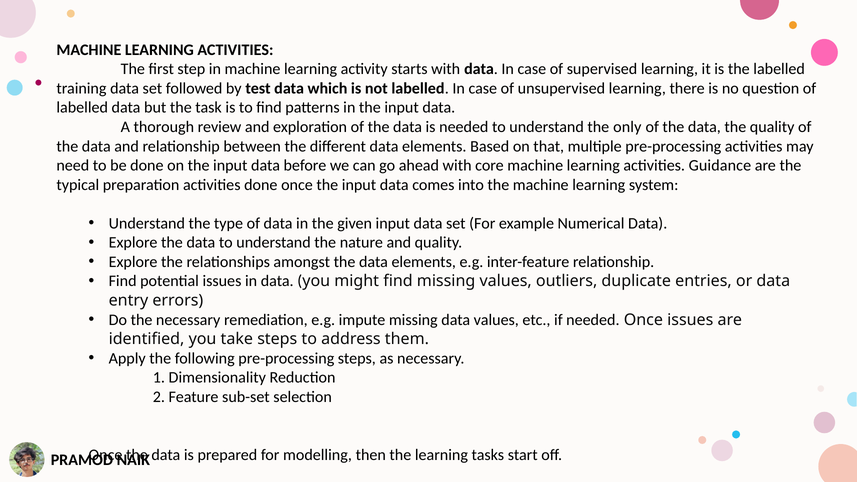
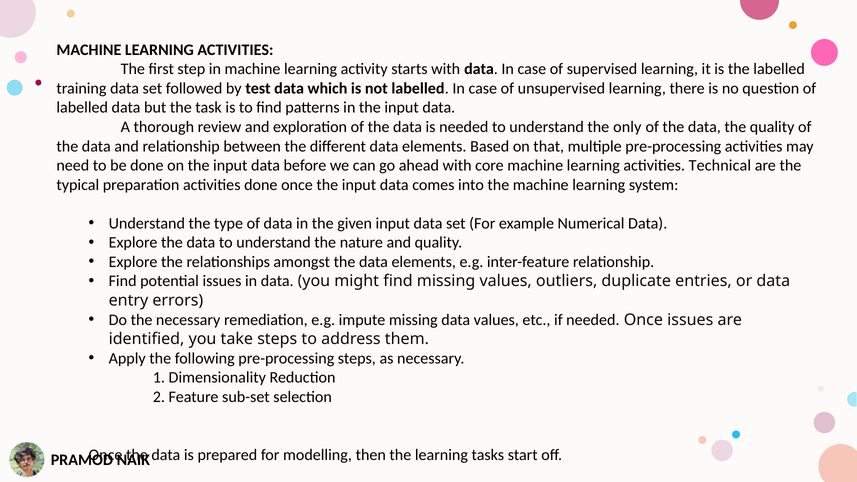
Guidance: Guidance -> Technical (720, 166)
